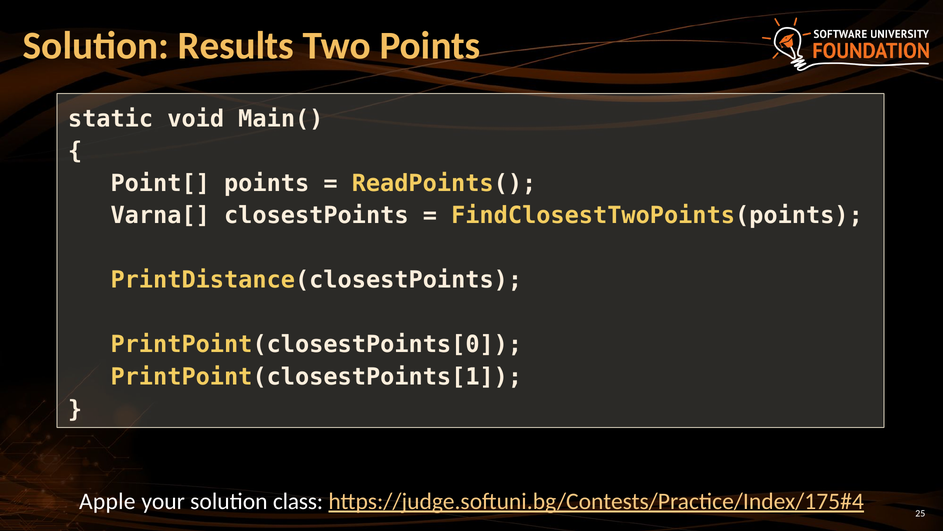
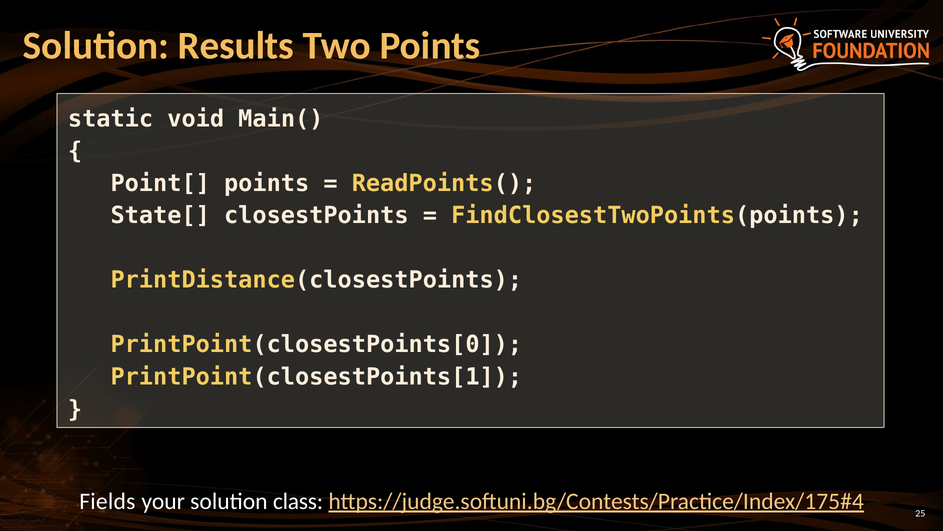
Varna[: Varna[ -> State[ (160, 215)
Apple: Apple -> Fields (107, 501)
